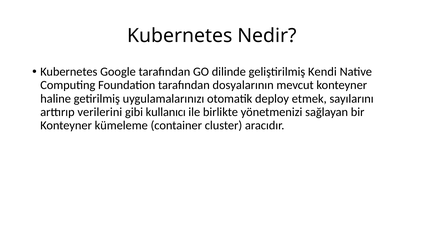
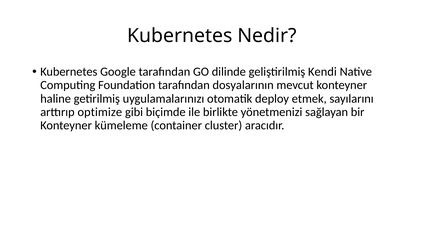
verilerini: verilerini -> optimize (100, 112)
kullanıcı: kullanıcı -> biçimde (166, 112)
